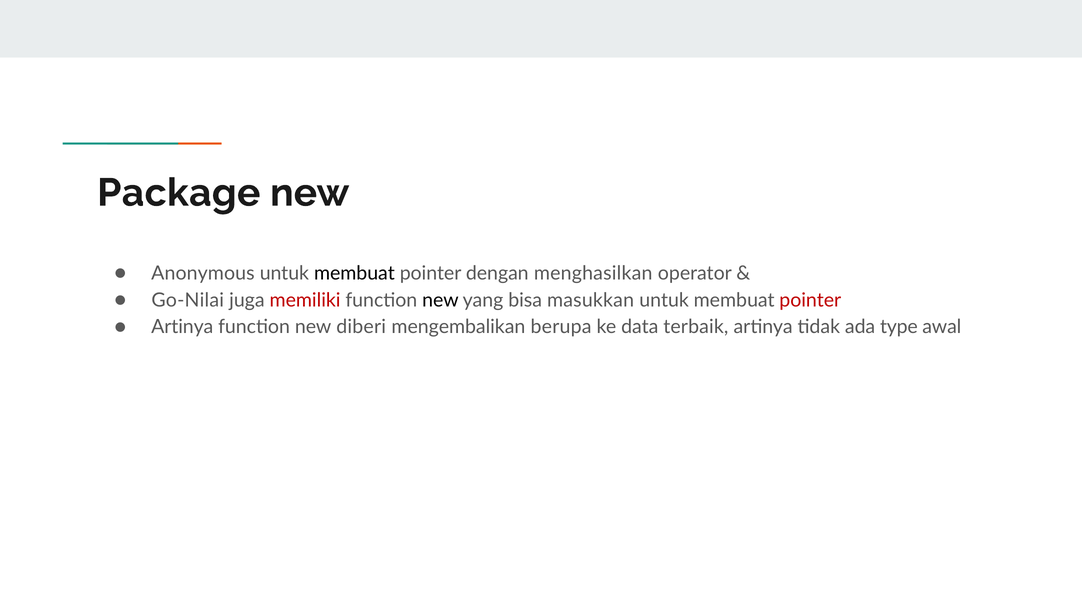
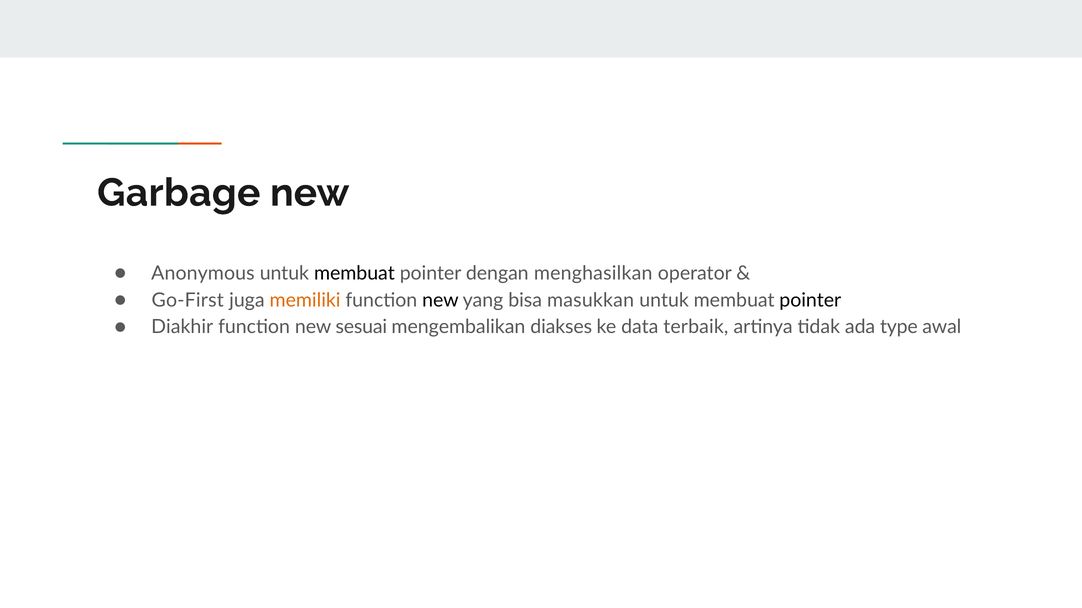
Package: Package -> Garbage (179, 193)
Go-Nilai: Go-Nilai -> Go-First (188, 300)
memiliki colour: red -> orange (305, 300)
pointer colour: red -> black (810, 300)
Artinya: Artinya -> Diakhir (182, 327)
diberi: diberi -> sesuai (361, 327)
berupa: berupa -> diakses (561, 327)
